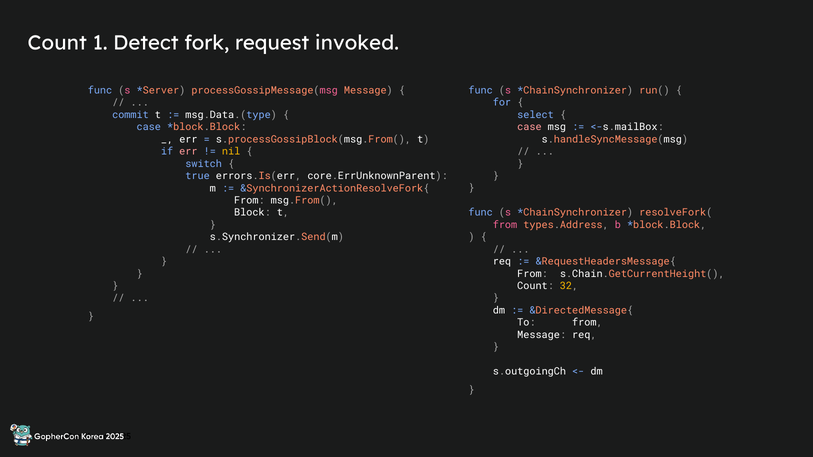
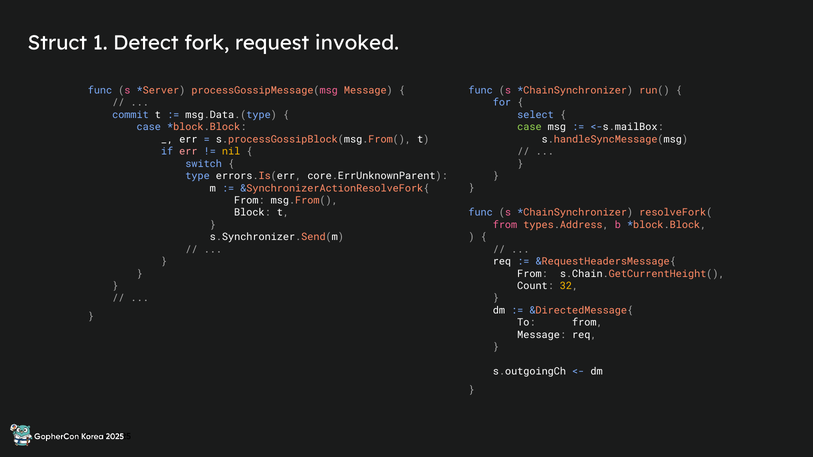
Count: Count -> Struct (57, 43)
case colour: pink -> light green (529, 127)
true: true -> type (198, 176)
